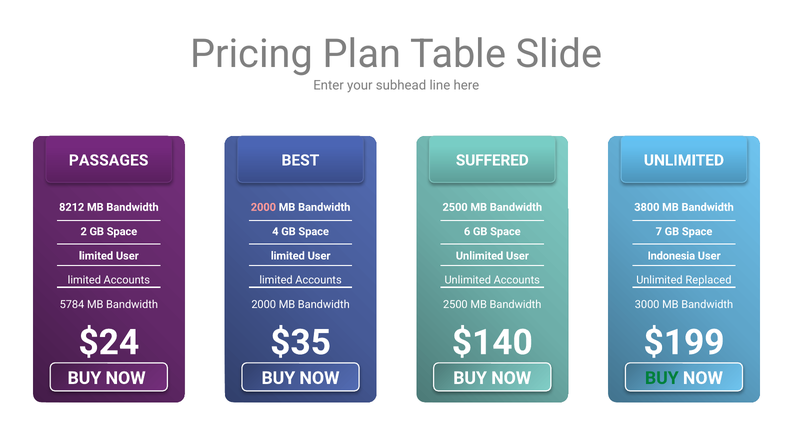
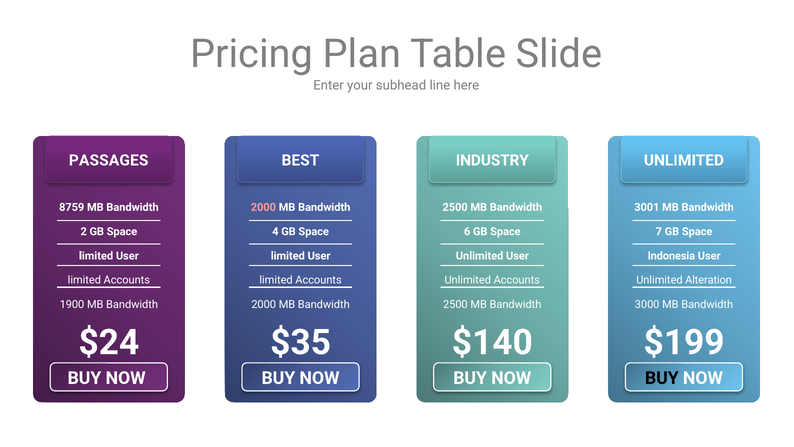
SUFFERED: SUFFERED -> INDUSTRY (492, 160)
8212: 8212 -> 8759 (72, 207)
3800: 3800 -> 3001 (647, 207)
Replaced: Replaced -> Alteration (709, 280)
5784: 5784 -> 1900 (72, 304)
BUY colour: green -> black (662, 378)
